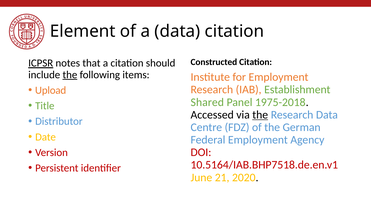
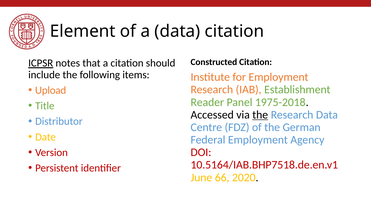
the underline: present -> none (70, 75)
Shared: Shared -> Reader (207, 102)
21: 21 -> 66 (222, 177)
